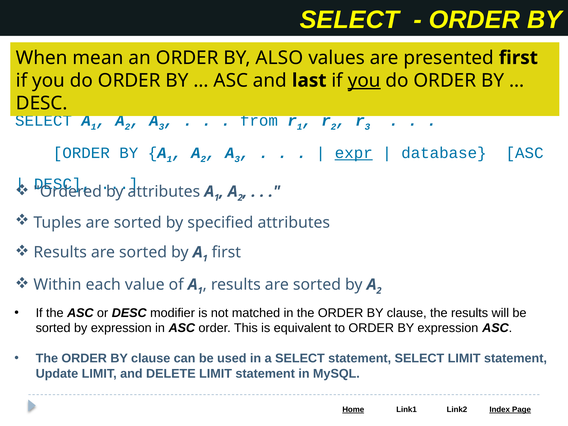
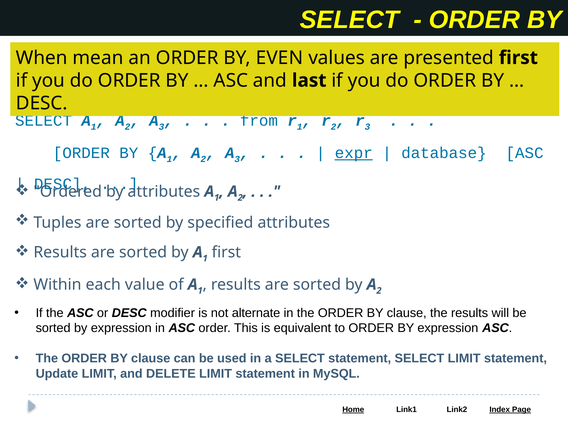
ALSO: ALSO -> EVEN (279, 58)
you underline: present -> none (364, 80)
matched: matched -> alternate (256, 313)
